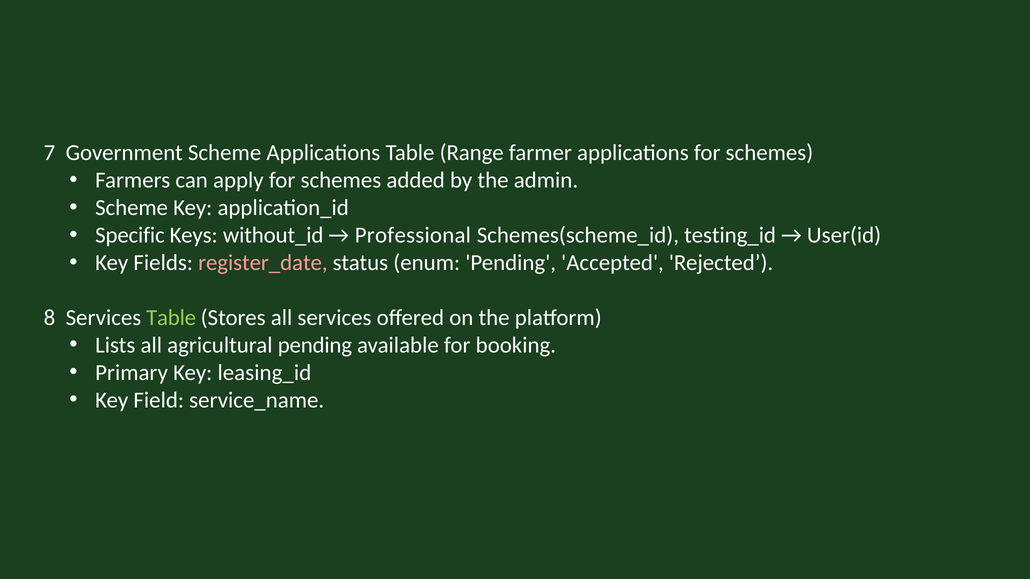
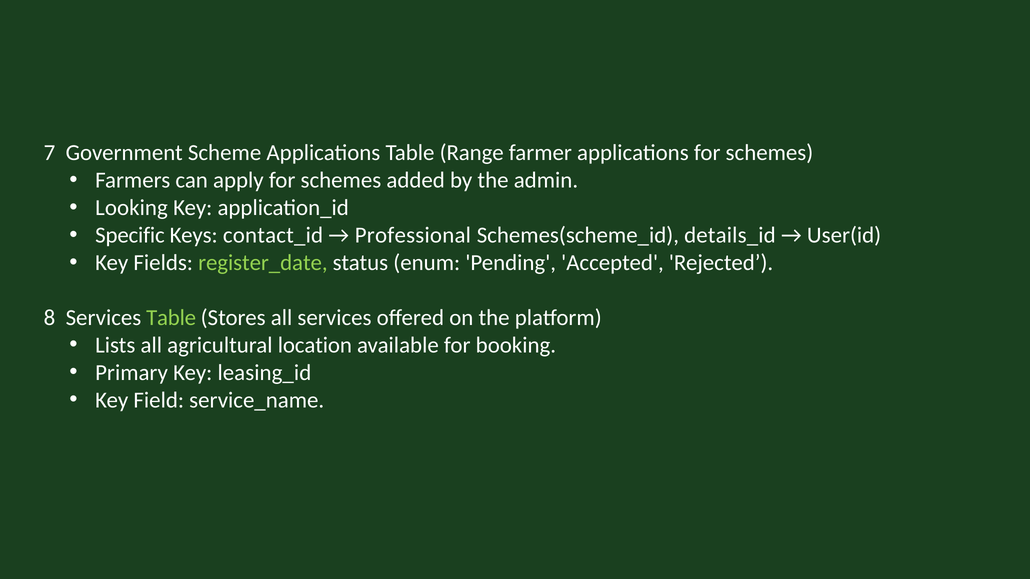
Scheme: Scheme -> Looking (132, 208)
without_id: without_id -> contact_id (273, 235)
testing_id: testing_id -> details_id (730, 235)
register_date colour: pink -> light green (263, 263)
agricultural pending: pending -> location (315, 345)
